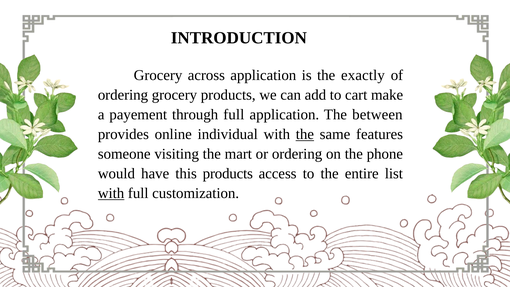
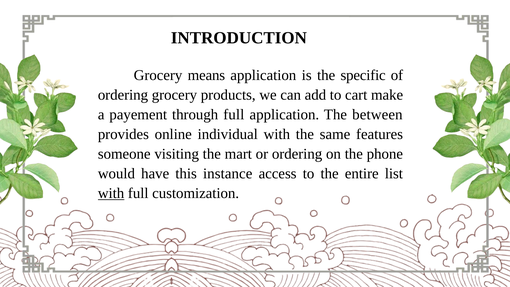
across: across -> means (206, 75)
exactly: exactly -> specific (363, 75)
the underline: present -> none (305, 134)
this products: products -> instance (228, 174)
